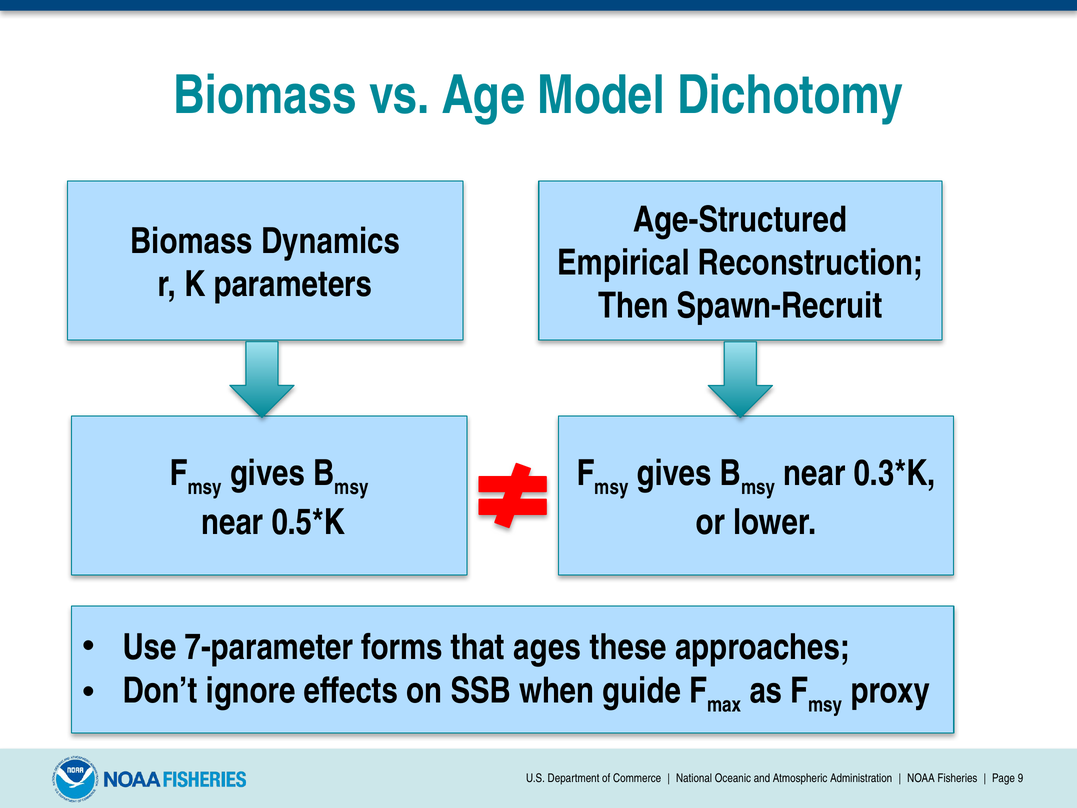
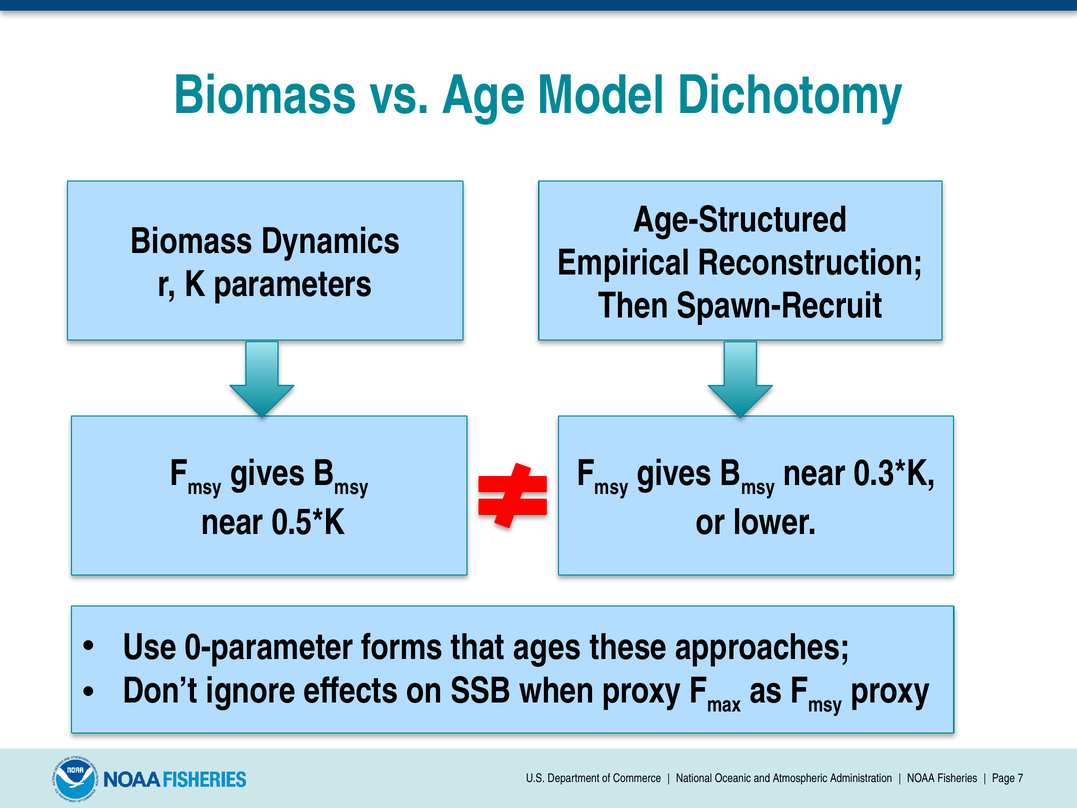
7-parameter: 7-parameter -> 0-parameter (269, 647)
when guide: guide -> proxy (642, 690)
9: 9 -> 7 (1020, 778)
